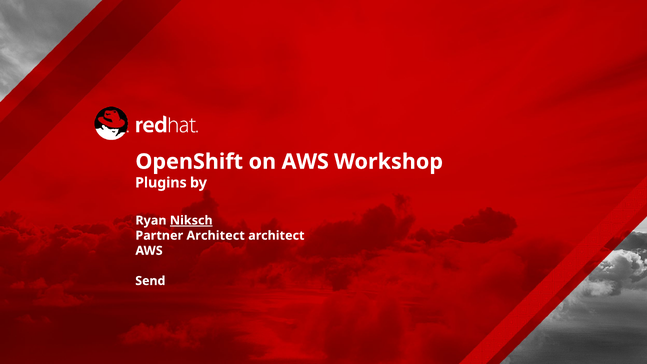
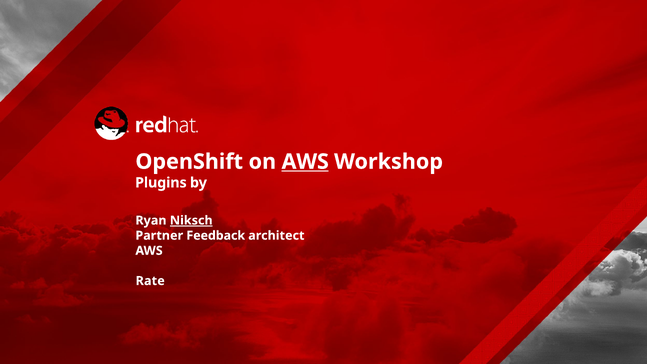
AWS underline: none -> present (305, 162)
Partner Architect: Architect -> Feedback (216, 236)
Send: Send -> Rate (150, 281)
